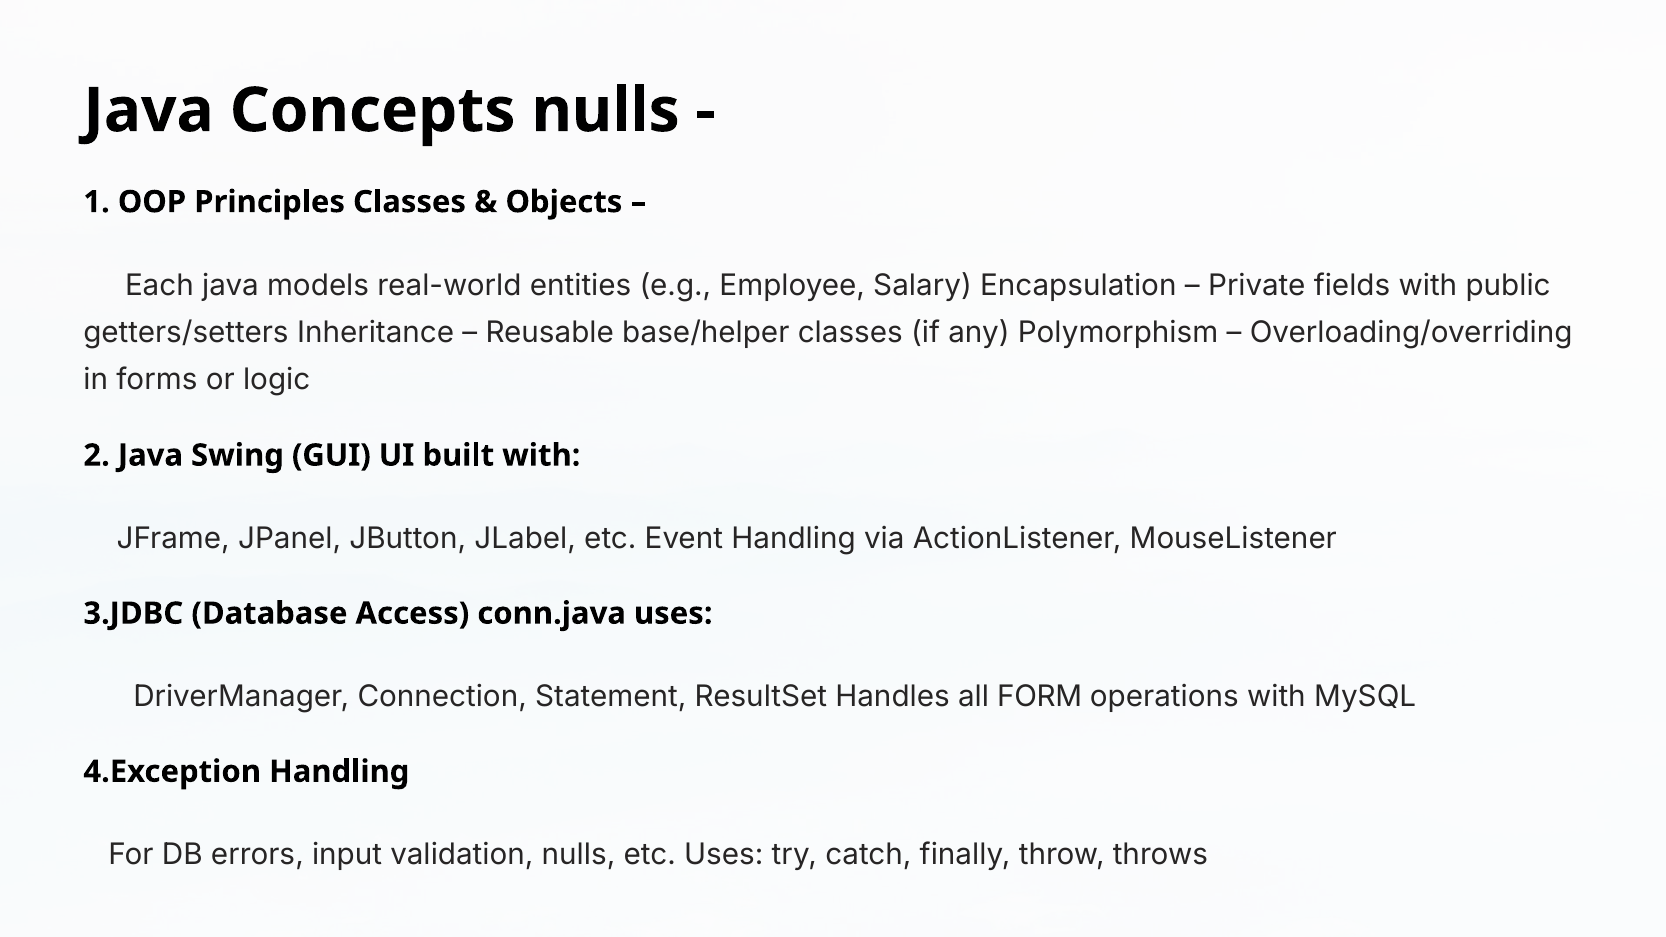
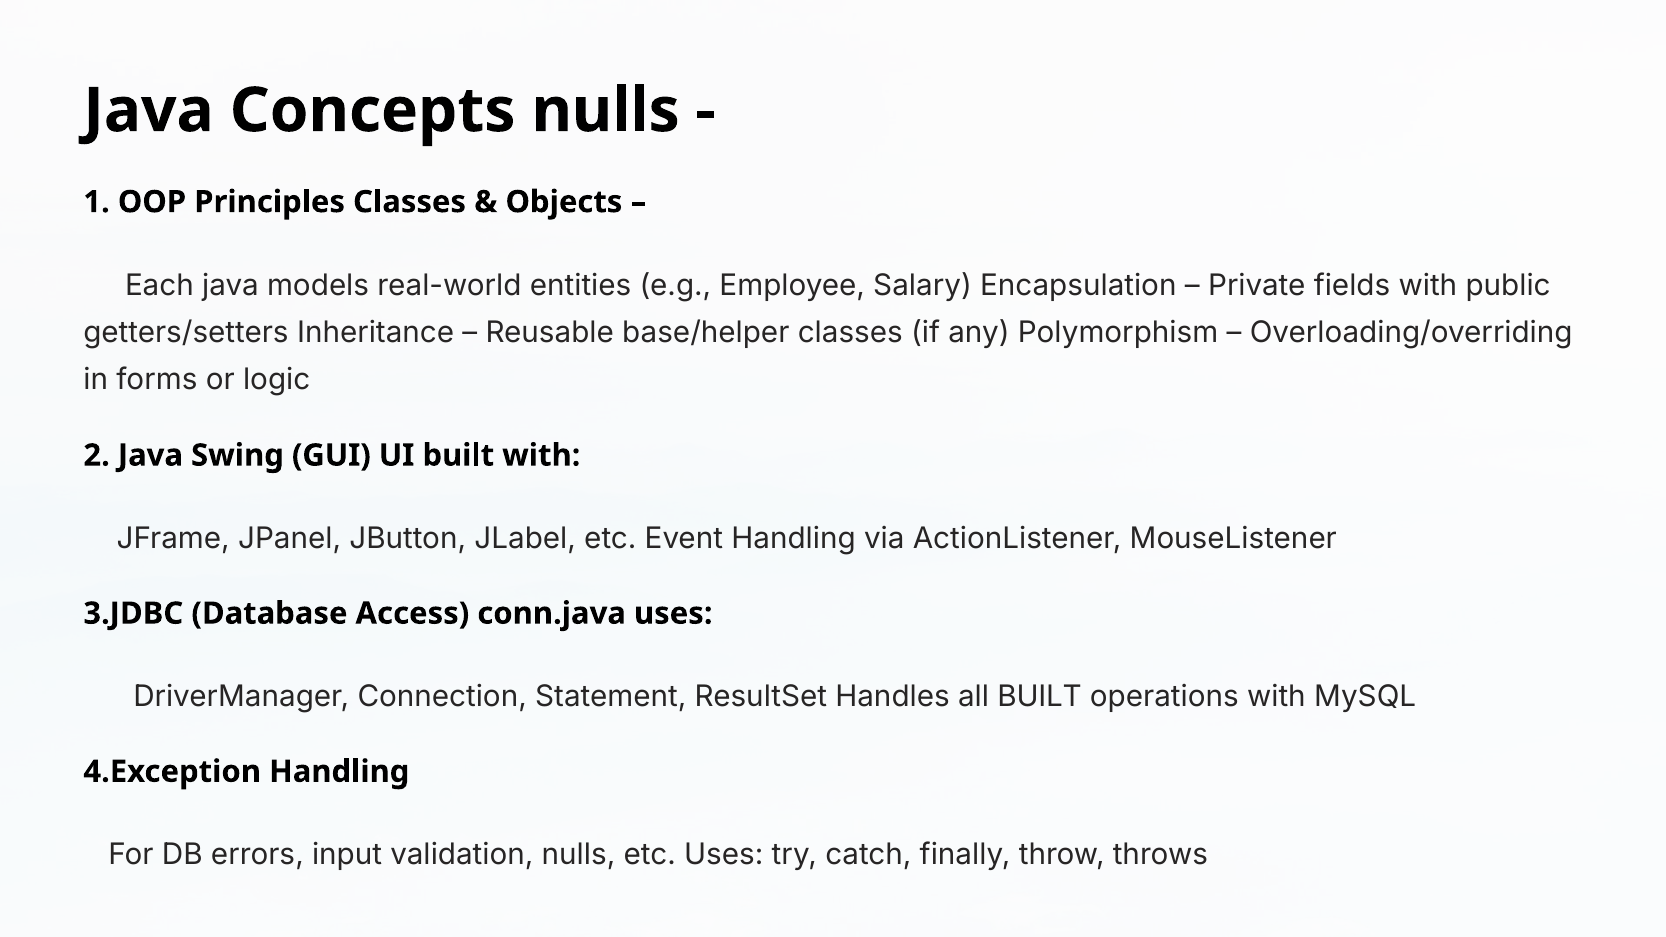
all FORM: FORM -> BUILT (1040, 697)
